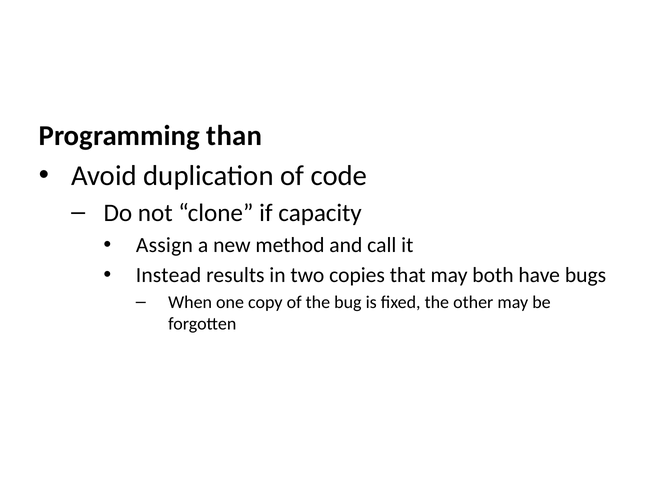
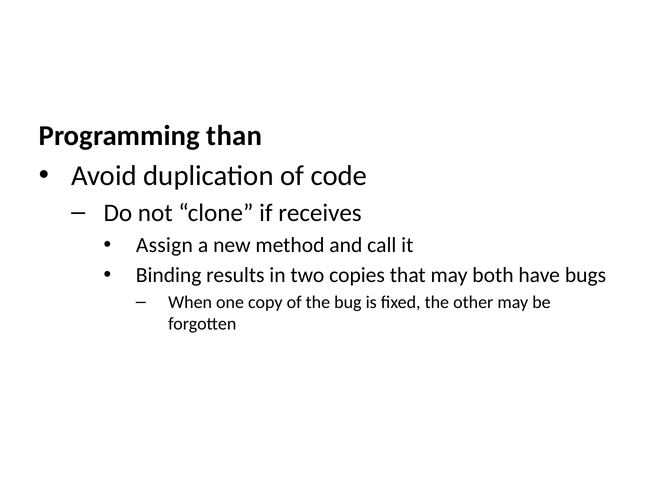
capacity: capacity -> receives (320, 213)
Instead: Instead -> Binding (169, 275)
